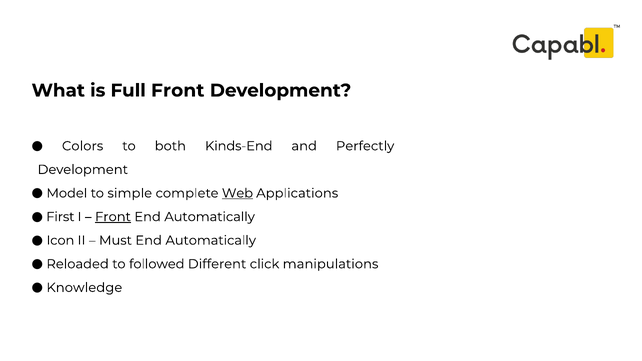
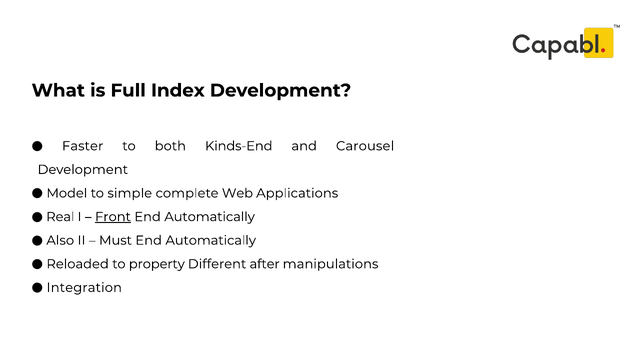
Full Front: Front -> Index (178, 91)
Colors: Colors -> Faster (83, 146)
Perfectly: Perfectly -> Carousel (365, 146)
Web underline: present -> none (237, 193)
First: First -> Real (60, 217)
Icon: Icon -> Also (60, 240)
followed: followed -> property (157, 264)
click: click -> after (265, 264)
Knowledge: Knowledge -> Integration (84, 288)
